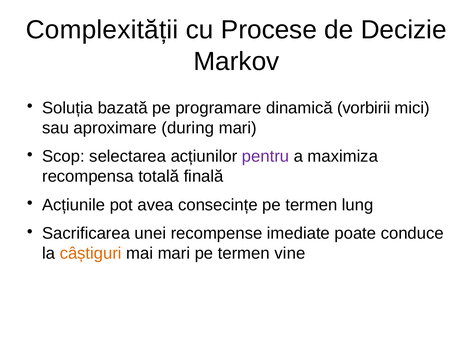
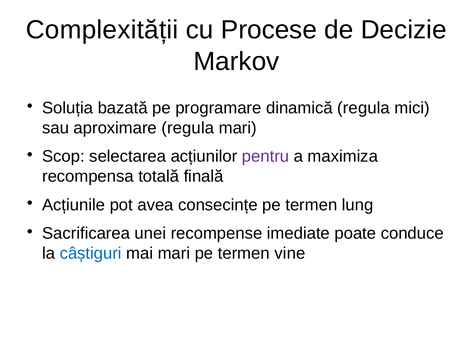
dinamică vorbirii: vorbirii -> regula (364, 108)
aproximare during: during -> regula (188, 128)
câștiguri colour: orange -> blue (91, 253)
